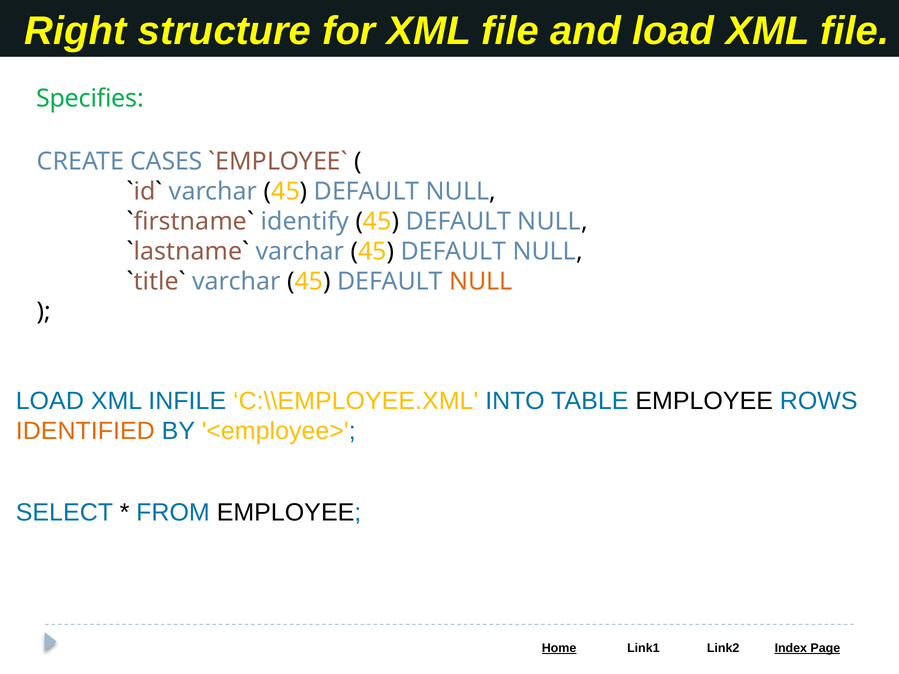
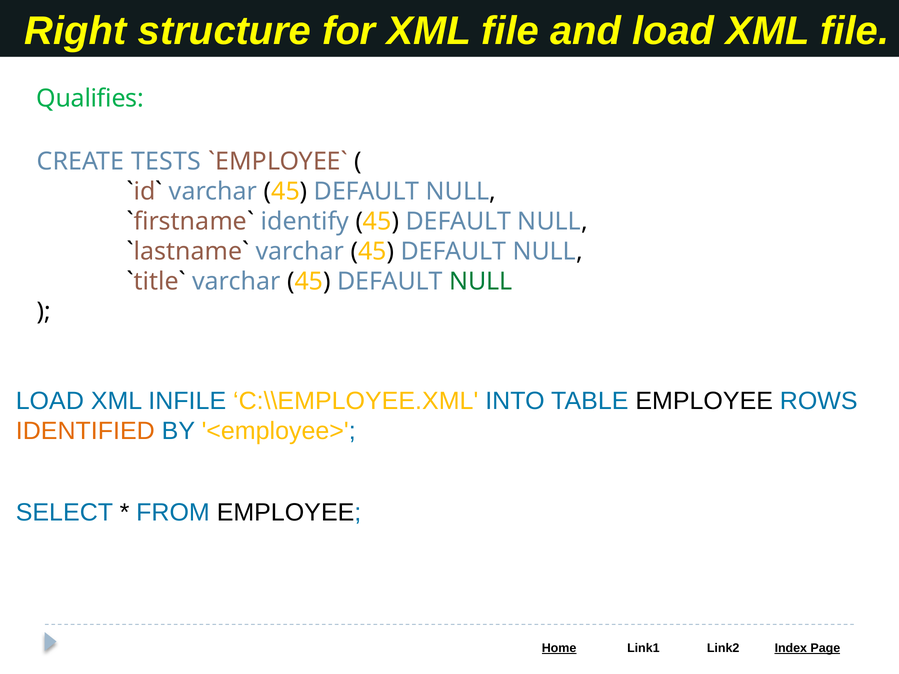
Specifies: Specifies -> Qualifies (90, 98)
CASES: CASES -> TESTS (166, 162)
NULL colour: orange -> green (481, 282)
